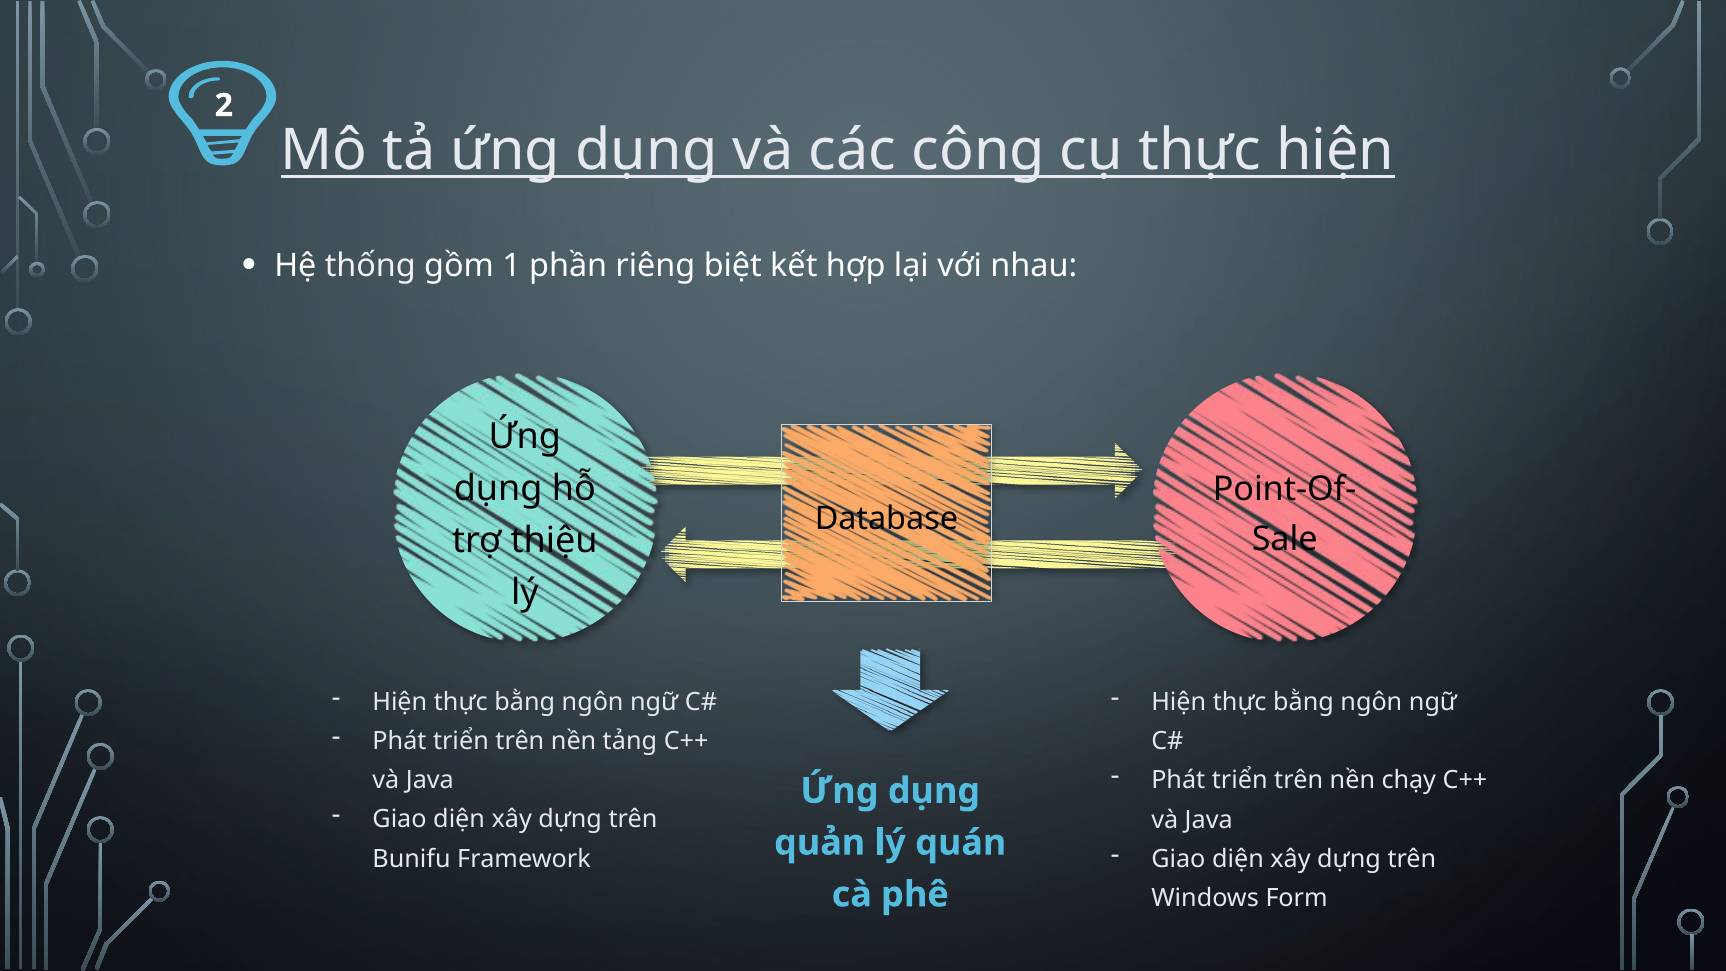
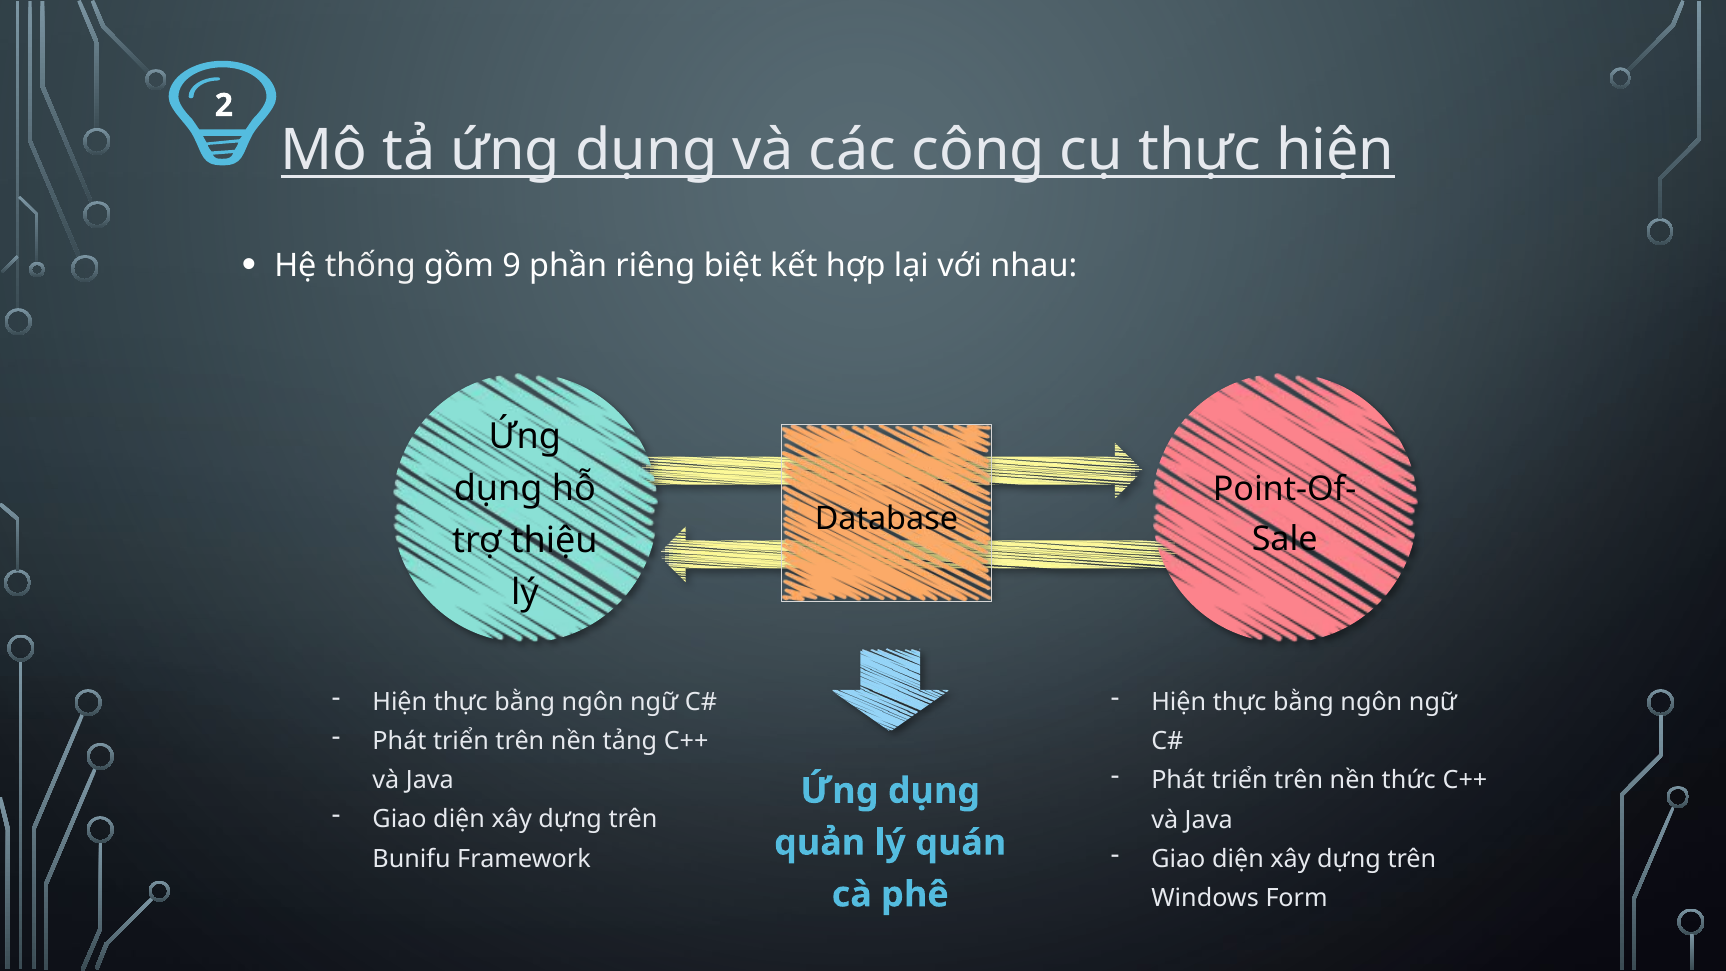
1: 1 -> 9 (512, 266)
chạy: chạy -> thức (1409, 780)
